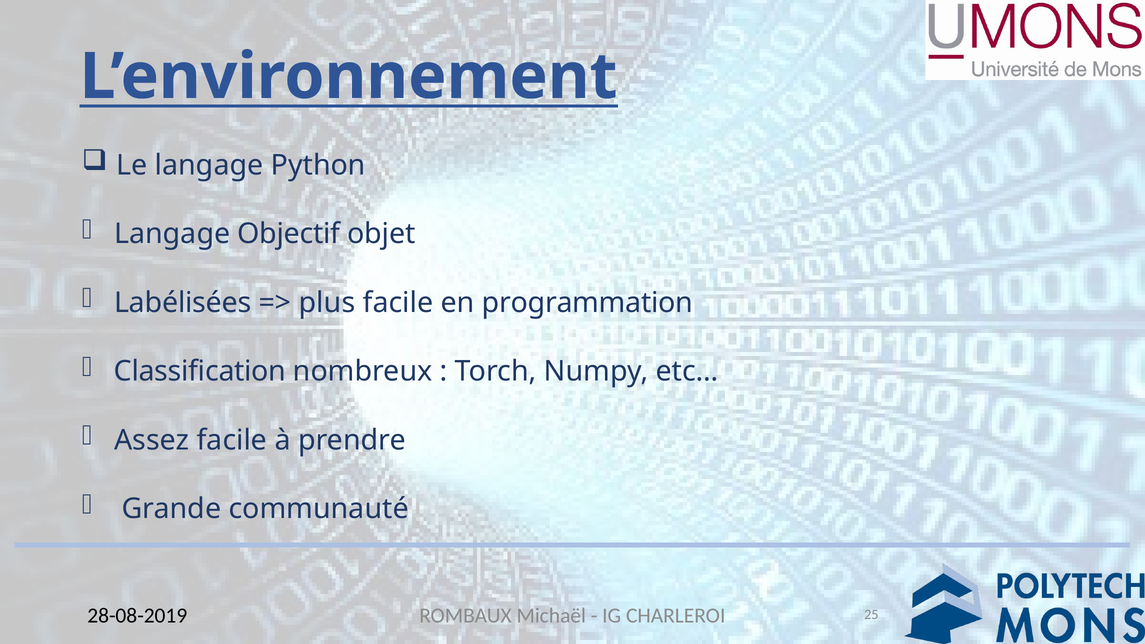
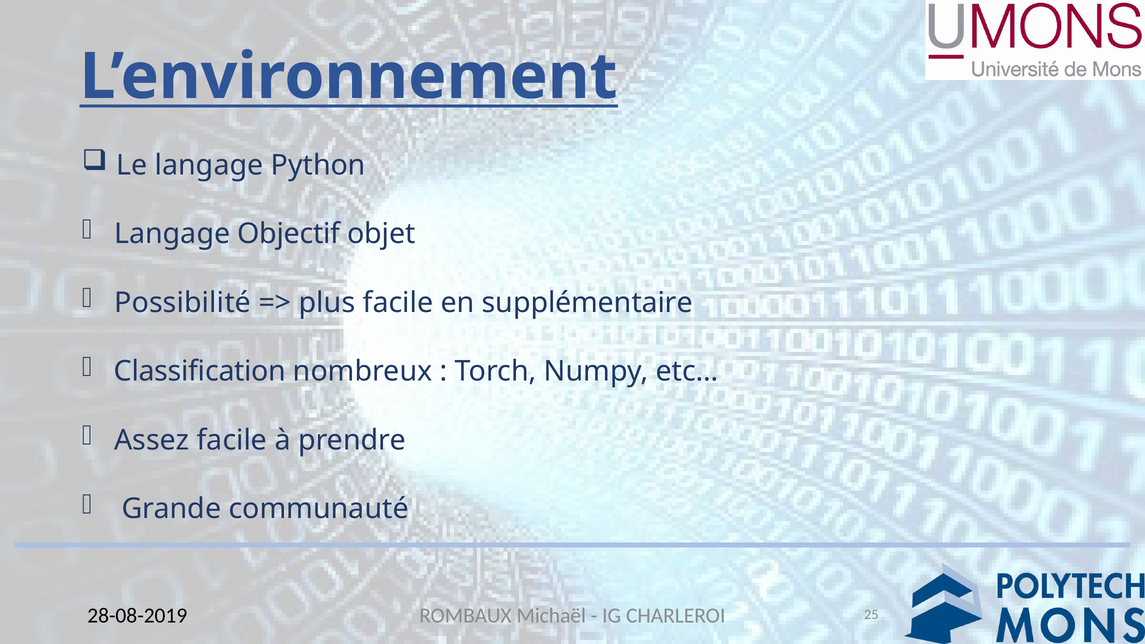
Labélisées: Labélisées -> Possibilité (183, 303)
programmation: programmation -> supplémentaire (587, 303)
